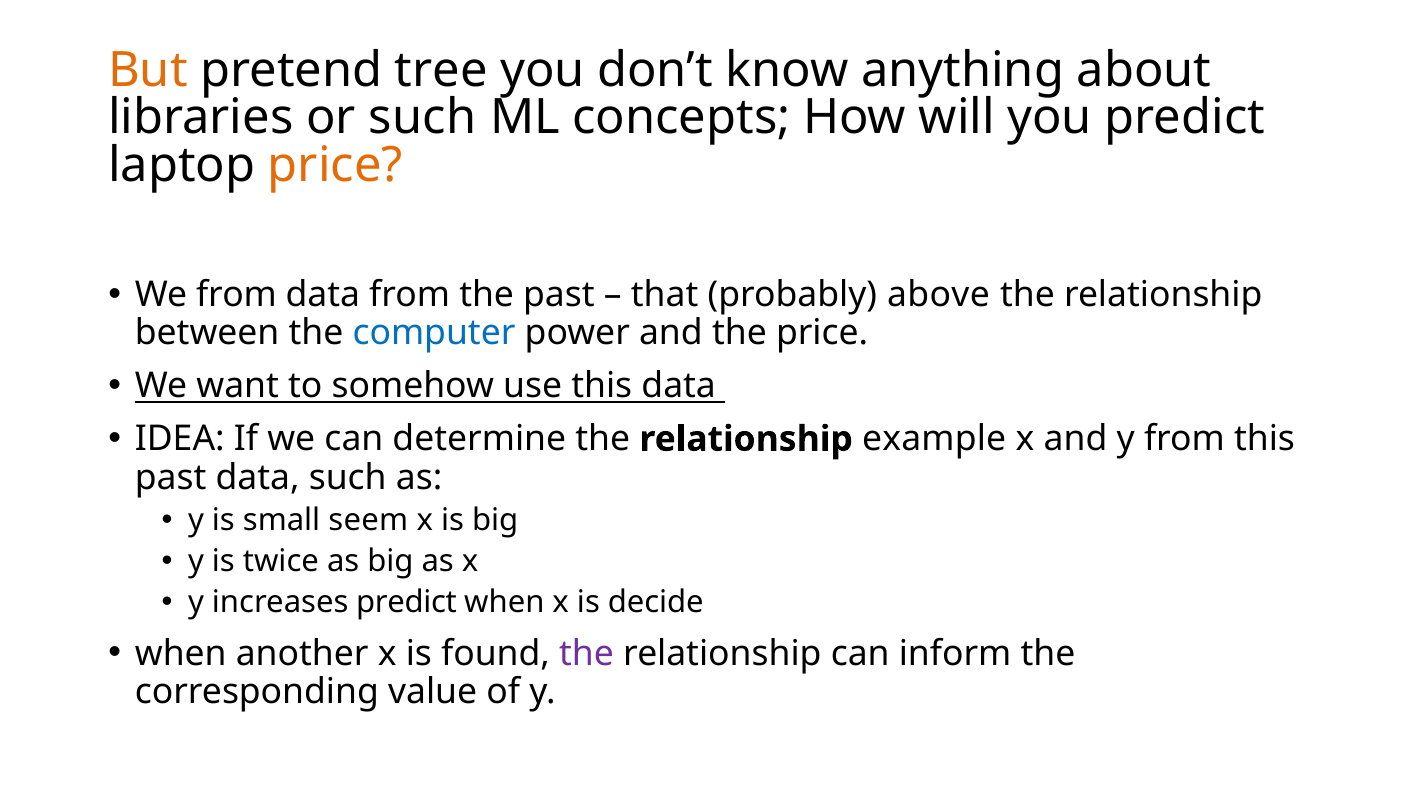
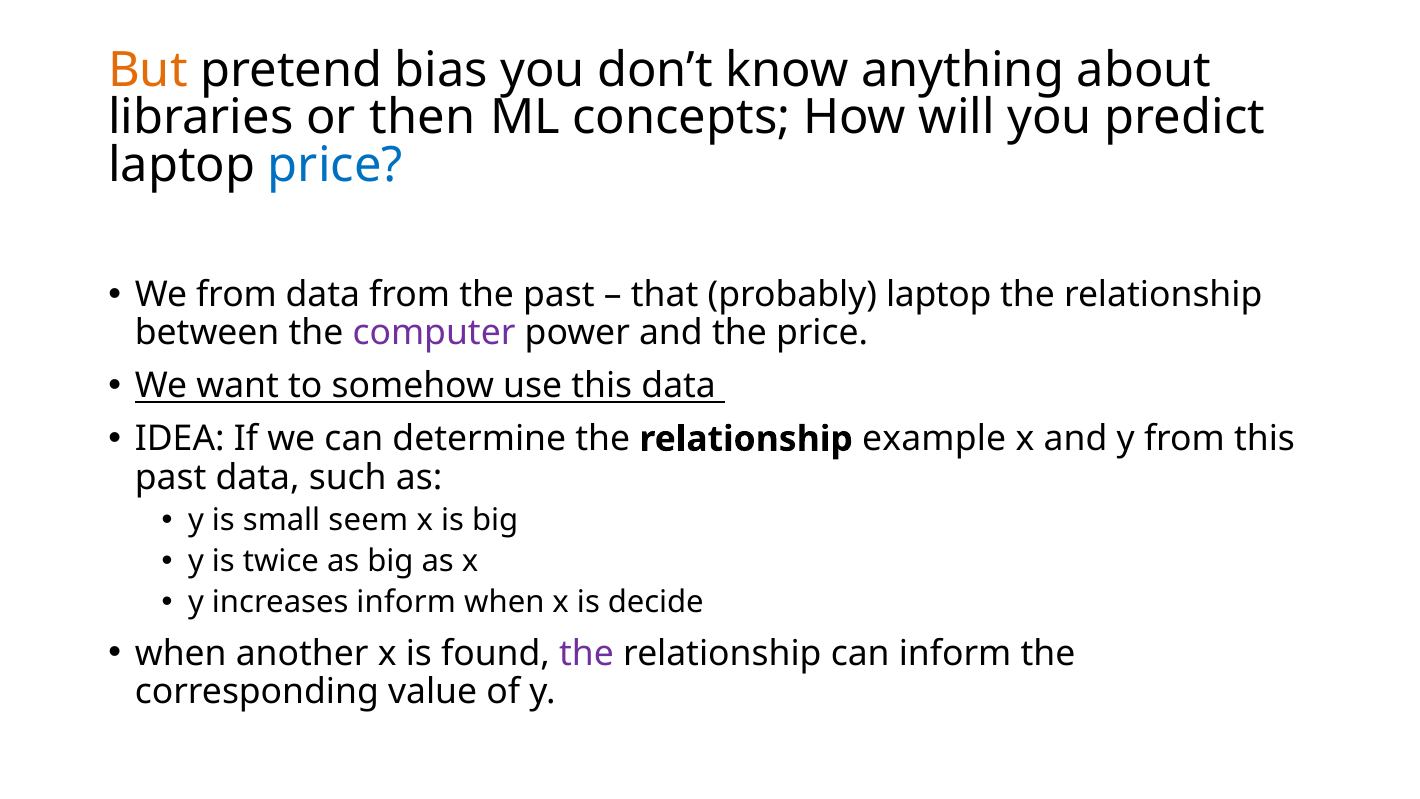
tree: tree -> bias (441, 70)
or such: such -> then (423, 118)
price colour: orange -> blue (335, 165)
probably above: above -> laptop (939, 294)
computer colour: blue -> purple (434, 333)
increases predict: predict -> inform (406, 602)
